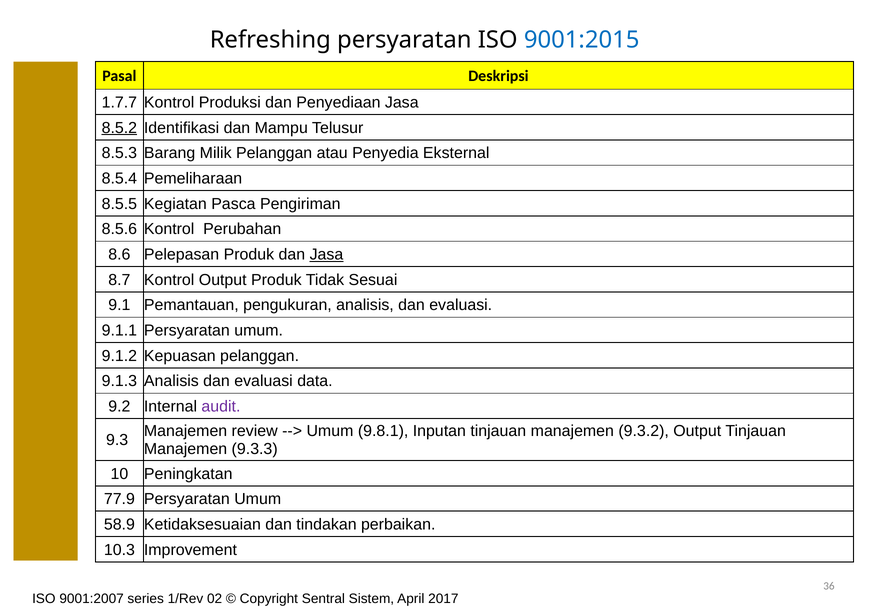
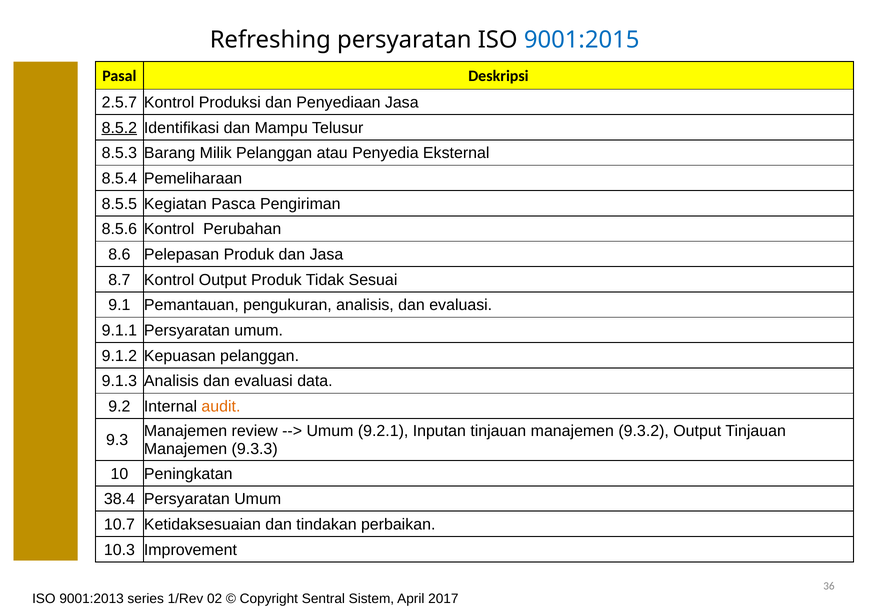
1.7.7: 1.7.7 -> 2.5.7 (119, 103)
Jasa underline: present -> none (326, 255)
audit colour: purple -> orange (221, 407)
9.8.1: 9.8.1 -> 9.2.1 (383, 431)
77.9: 77.9 -> 38.4 (119, 499)
58.9: 58.9 -> 10.7 (119, 524)
9001:2007: 9001:2007 -> 9001:2013 (92, 599)
